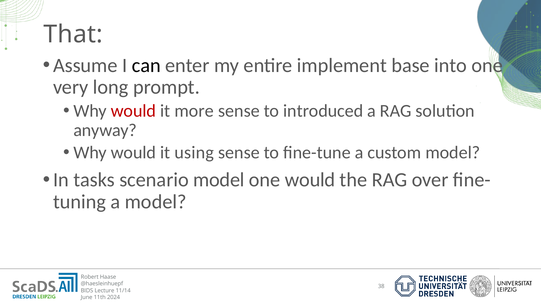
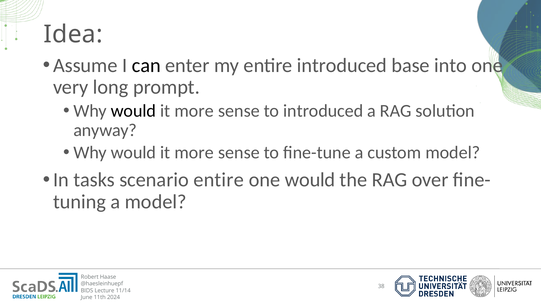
That: That -> Idea (73, 34)
entire implement: implement -> introduced (342, 65)
would colour: red -> black (133, 111)
using: using -> more (194, 153)
scenario model: model -> entire (219, 180)
